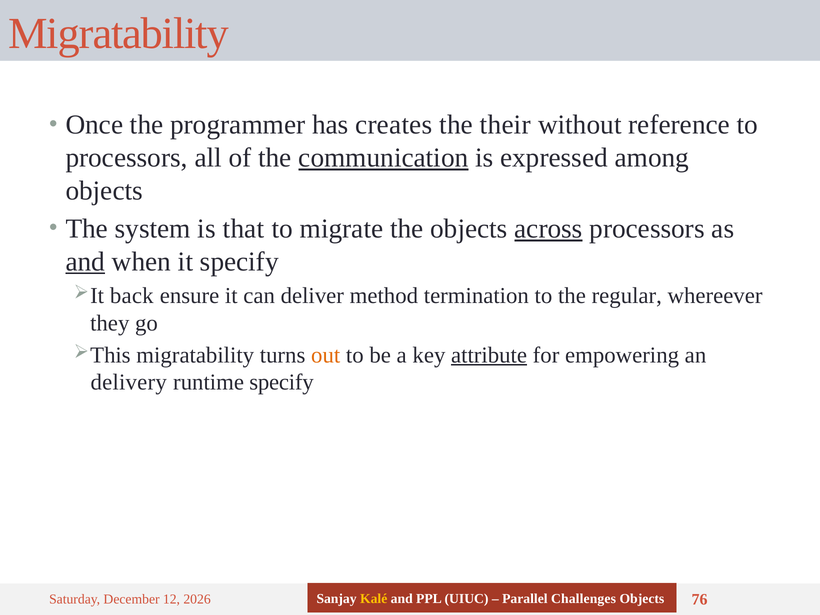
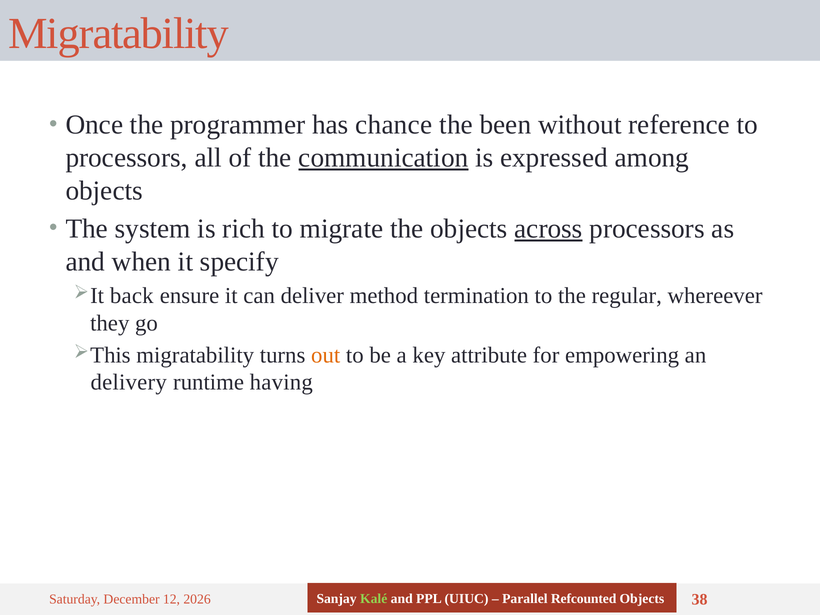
creates: creates -> chance (394, 125)
their: their -> been (505, 125)
that: that -> rich (244, 229)
and underline: present -> none (85, 262)
attribute underline: present -> none (489, 355)
runtime specify: specify -> having (281, 382)
Kalé colour: yellow -> light green (374, 599)
Challenges: Challenges -> Refcounted (584, 599)
76: 76 -> 38 (700, 599)
